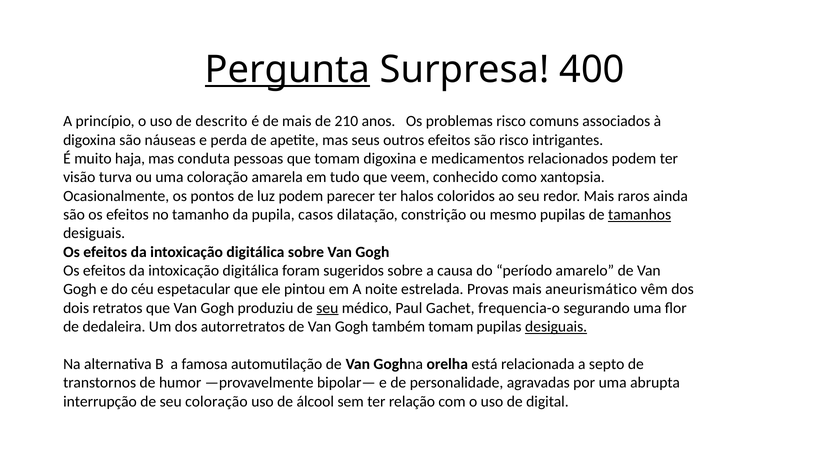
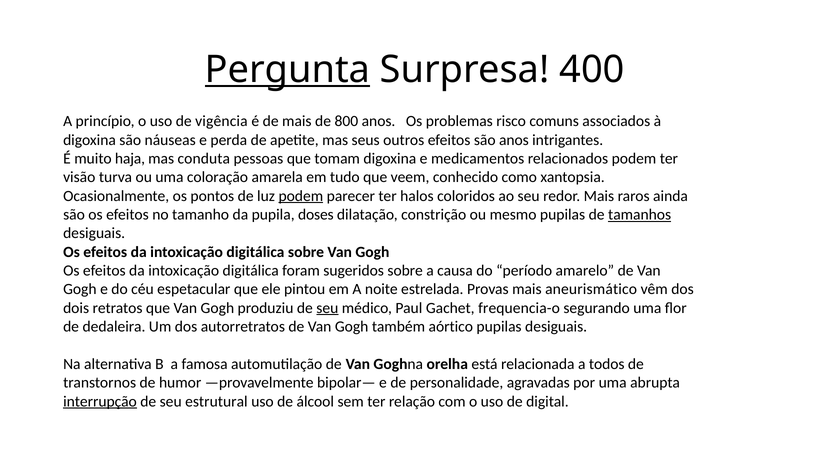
descrito: descrito -> vigência (221, 121)
210: 210 -> 800 (346, 121)
são risco: risco -> anos (514, 140)
podem underline: none -> present (301, 196)
casos: casos -> doses (316, 215)
também tomam: tomam -> aórtico (451, 327)
desiguais underline: present -> none (556, 327)
septo: septo -> todos (607, 364)
interrupção underline: none -> present (100, 401)
seu coloração: coloração -> estrutural (216, 401)
